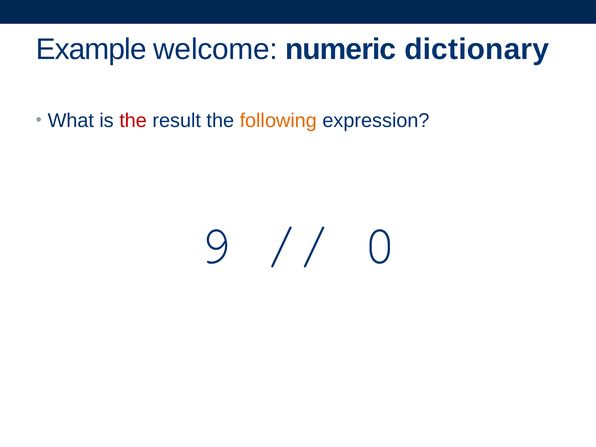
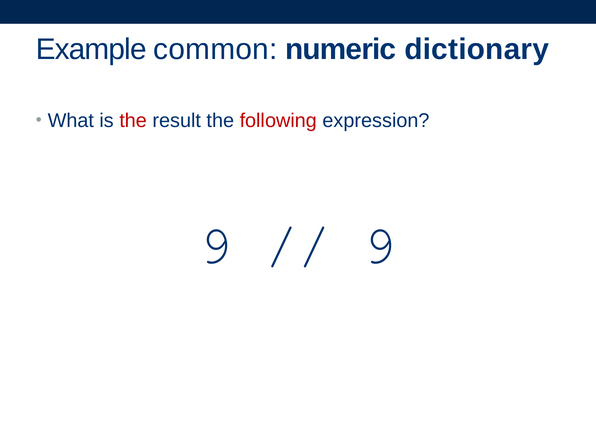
welcome: welcome -> common (215, 49)
following colour: orange -> red (278, 121)
0: 0 -> 9 (380, 245)
